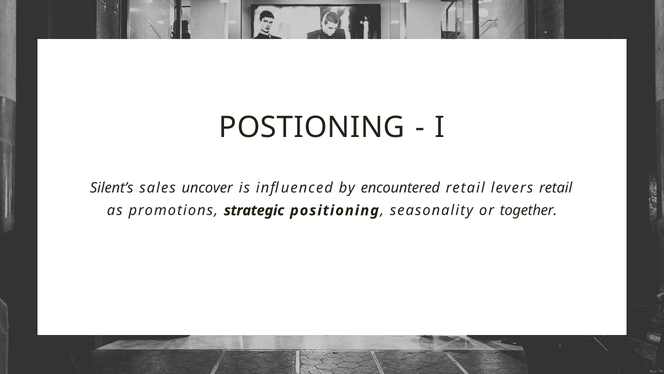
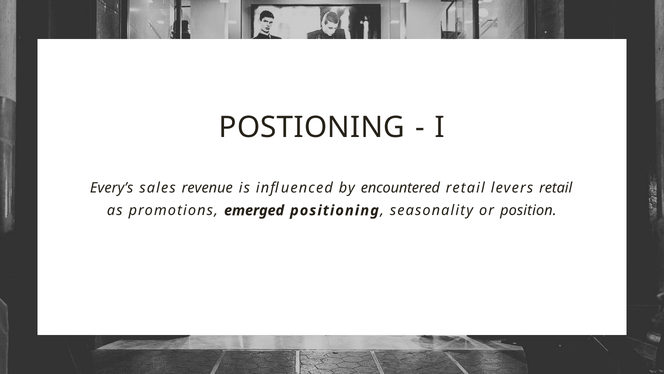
Silent’s: Silent’s -> Every’s (112, 188)
uncover: uncover -> revenue (207, 188)
strategic: strategic -> emerged (254, 210)
together: together -> position (528, 210)
